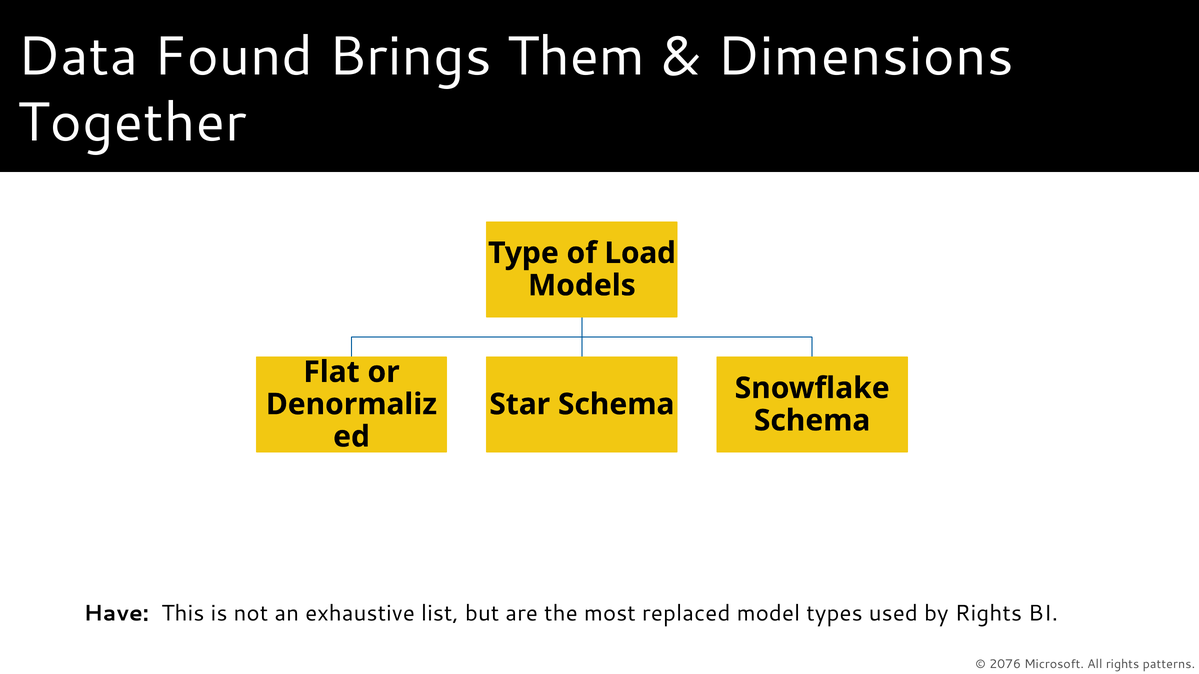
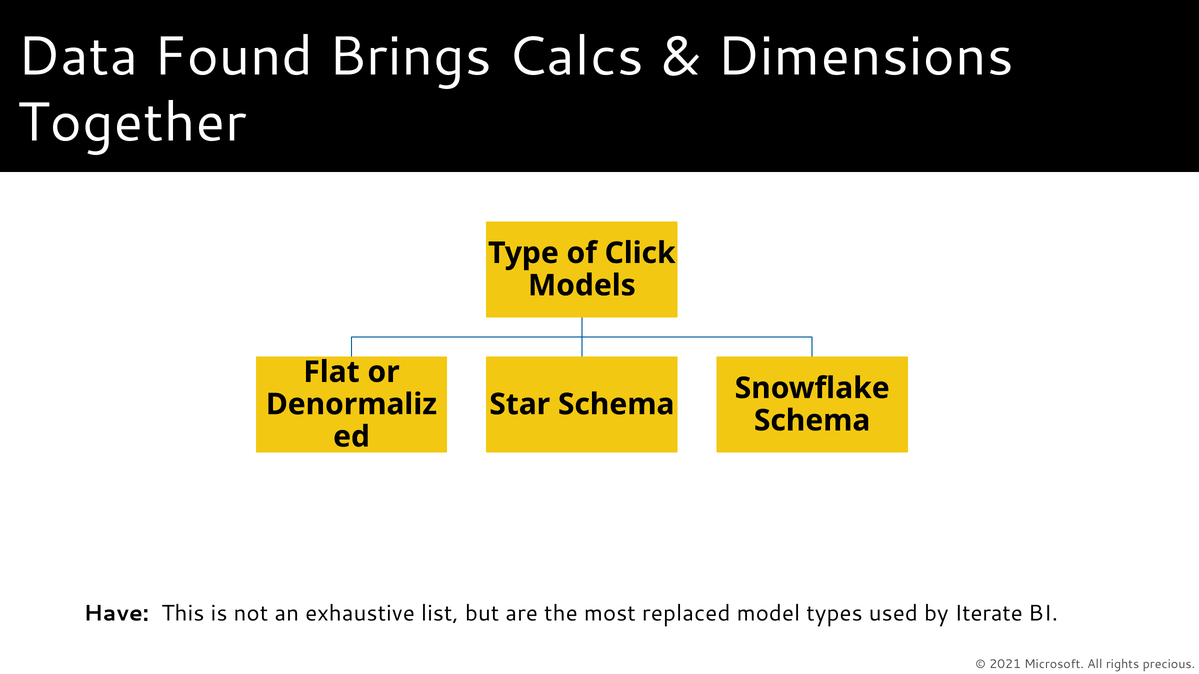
Them: Them -> Calcs (576, 57)
Load: Load -> Click (640, 253)
by Rights: Rights -> Iterate (989, 614)
2076: 2076 -> 2021 (1005, 664)
patterns: patterns -> precious (1169, 664)
